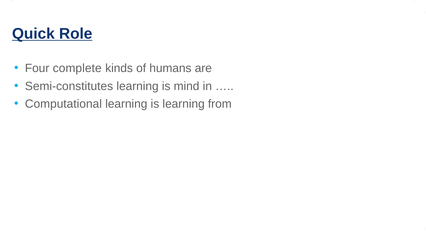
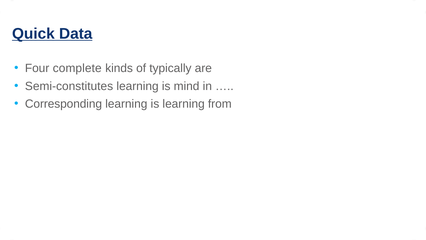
Role: Role -> Data (76, 34)
humans: humans -> typically (170, 68)
Computational: Computational -> Corresponding (63, 104)
